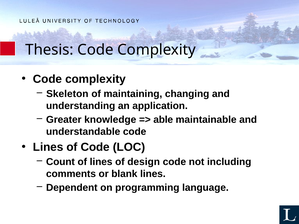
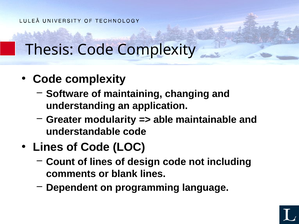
Skeleton: Skeleton -> Software (67, 94)
knowledge: knowledge -> modularity (110, 120)
